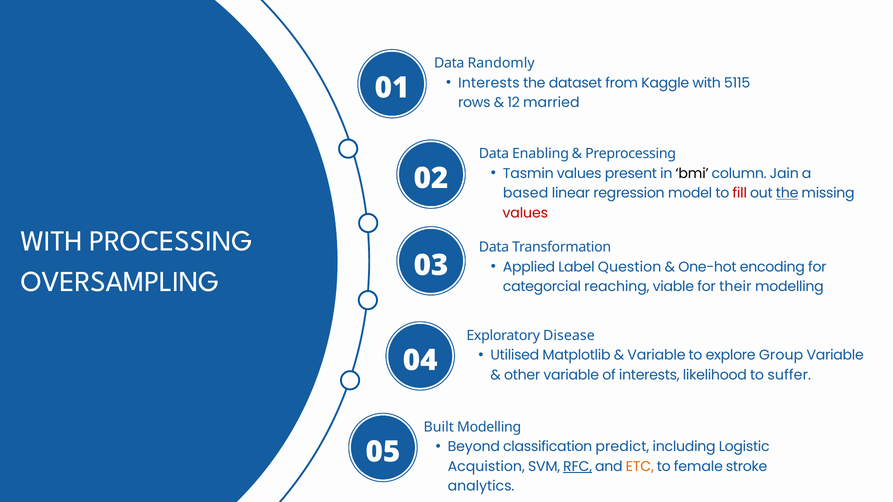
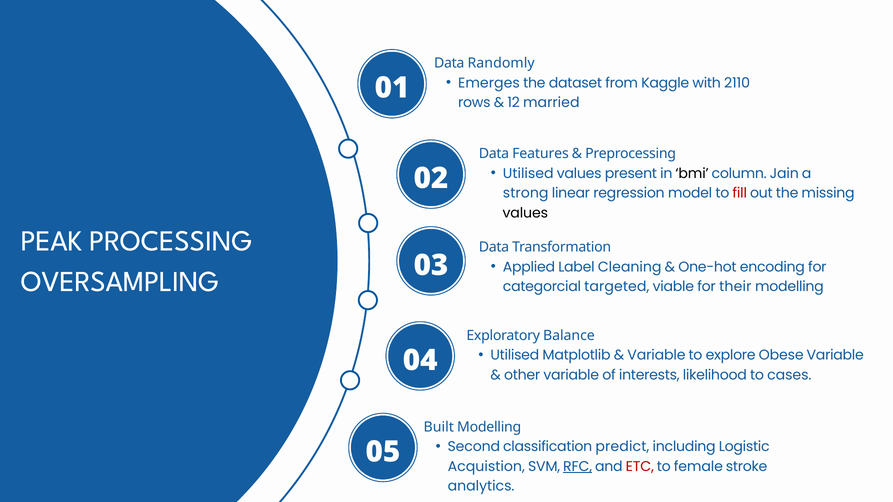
Interests: Interests -> Emerges (489, 83)
5115: 5115 -> 2110 (737, 83)
Enabling: Enabling -> Features (540, 154)
Tasmin: Tasmin -> Utilised (528, 173)
based: based -> strong (526, 193)
the underline: present -> none (787, 193)
values colour: red -> black (525, 213)
WITH: WITH -> PEAK (51, 241)
Question: Question -> Cleaning (630, 267)
reaching: reaching -> targeted (617, 287)
Disease: Disease -> Balance (569, 336)
Group: Group -> Obese (781, 355)
suffer: suffer -> cases (789, 375)
Beyond: Beyond -> Second (474, 447)
ETC colour: orange -> red (640, 467)
